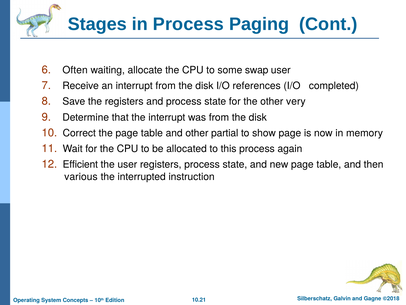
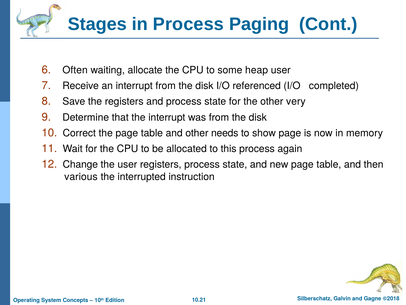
swap: swap -> heap (257, 70)
references: references -> referenced (257, 86)
partial: partial -> needs (225, 133)
Efficient: Efficient -> Change (80, 164)
